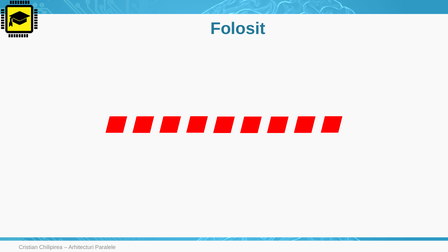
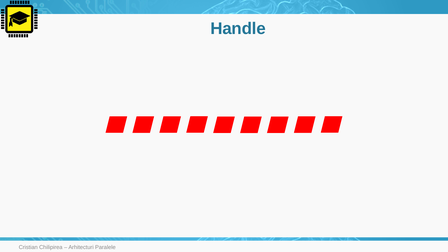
Folosit: Folosit -> Handle (238, 29)
